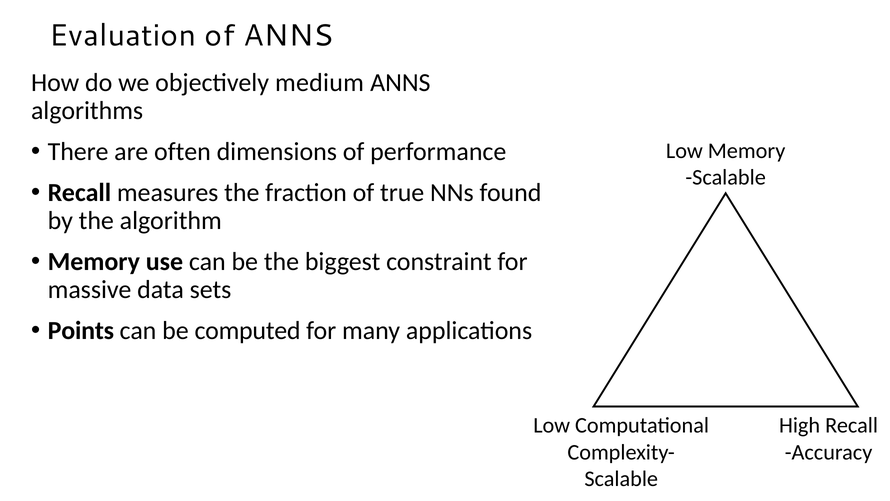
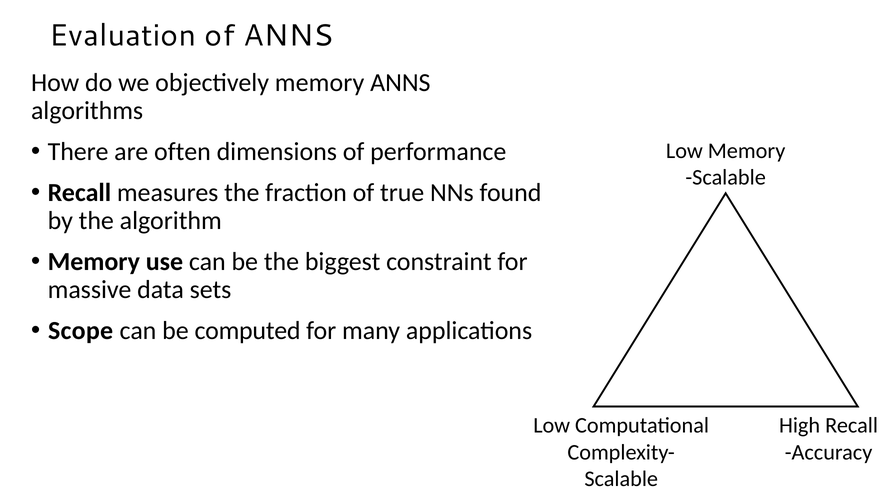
objectively medium: medium -> memory (320, 83)
Points: Points -> Scope (81, 330)
